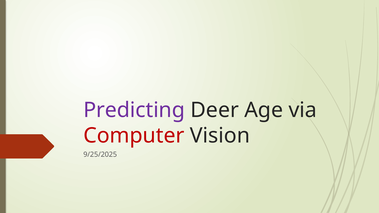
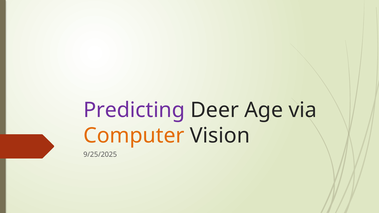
Computer colour: red -> orange (134, 136)
